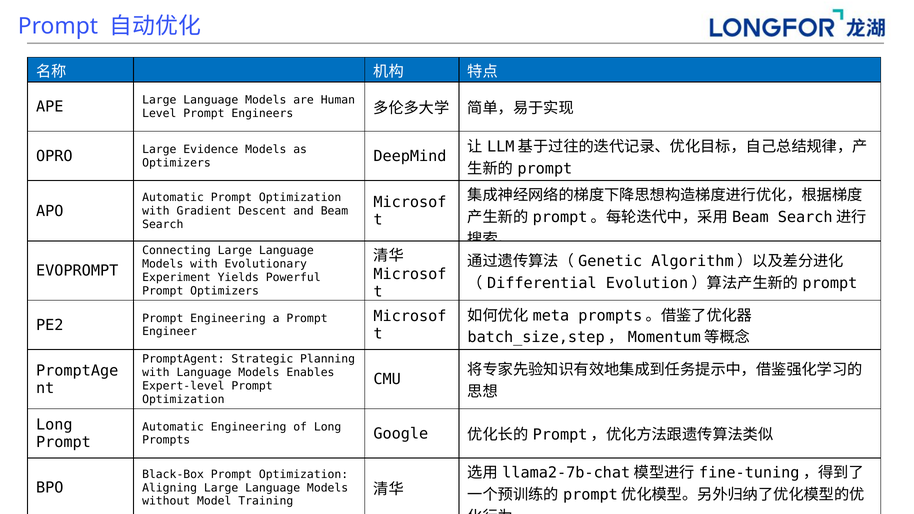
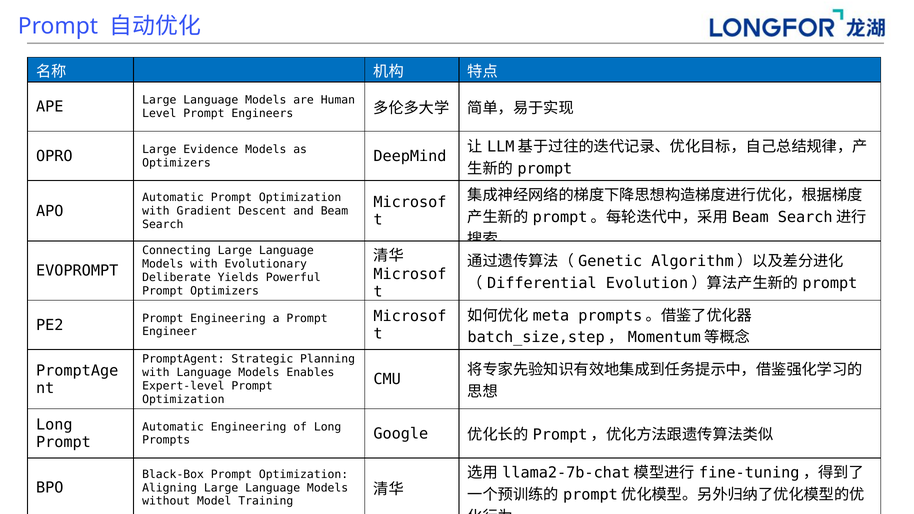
Experiment: Experiment -> Deliberate (176, 278)
